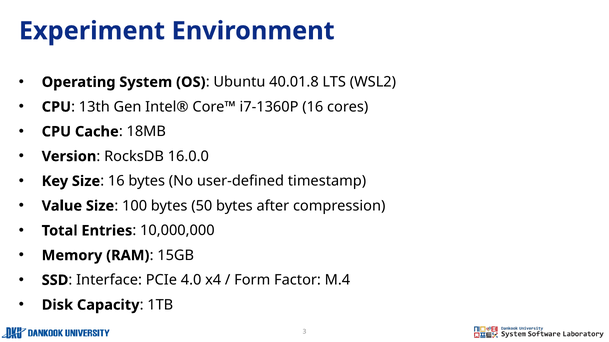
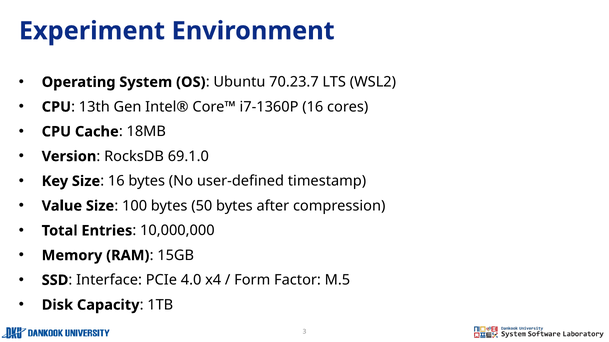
40.01.8: 40.01.8 -> 70.23.7 (294, 82)
16.0.0: 16.0.0 -> 69.1.0 (188, 157)
M.4: M.4 -> M.5 (337, 281)
